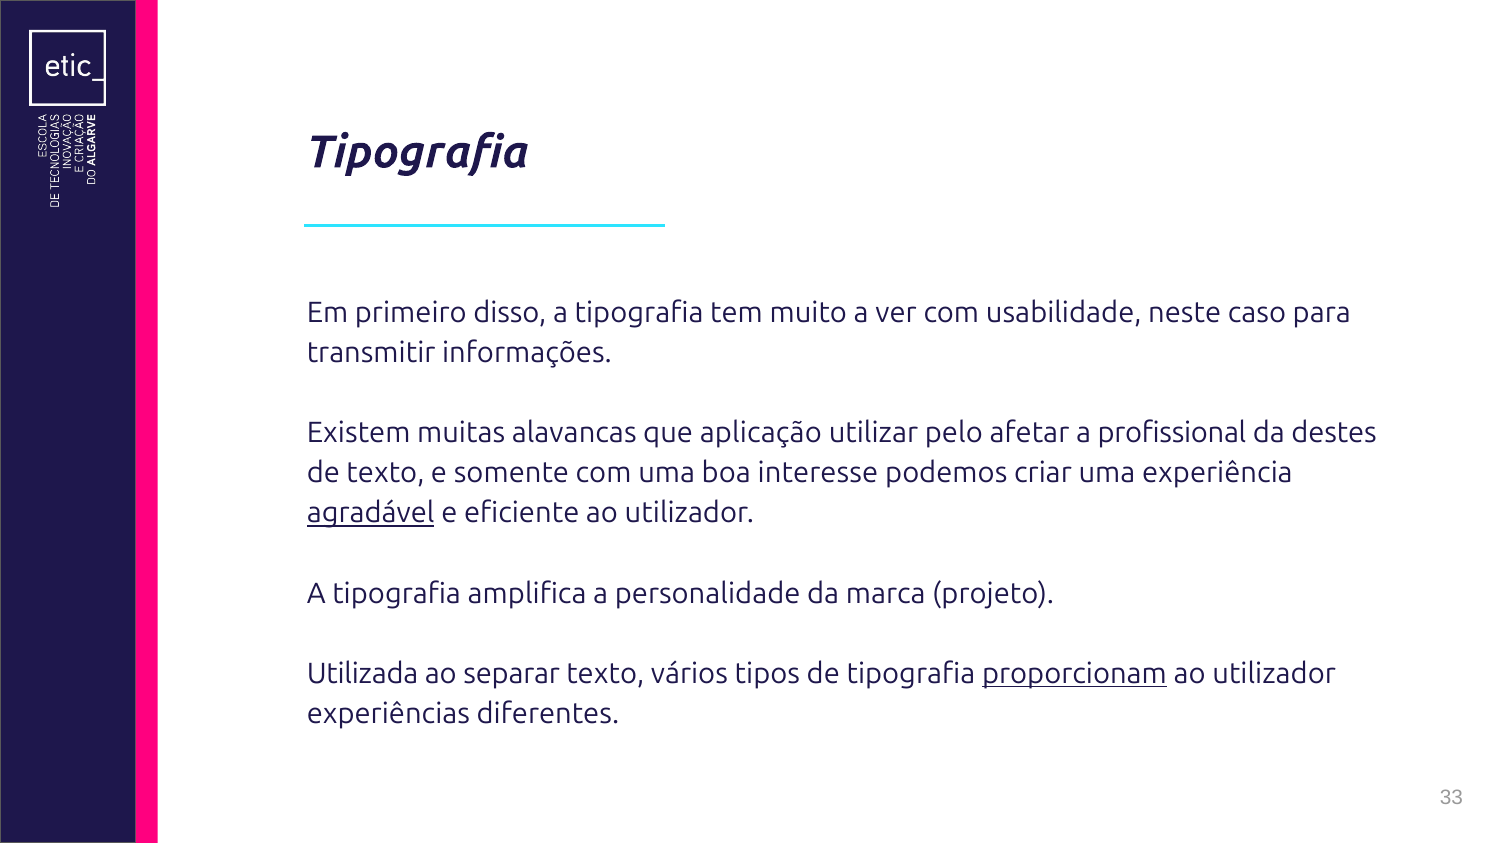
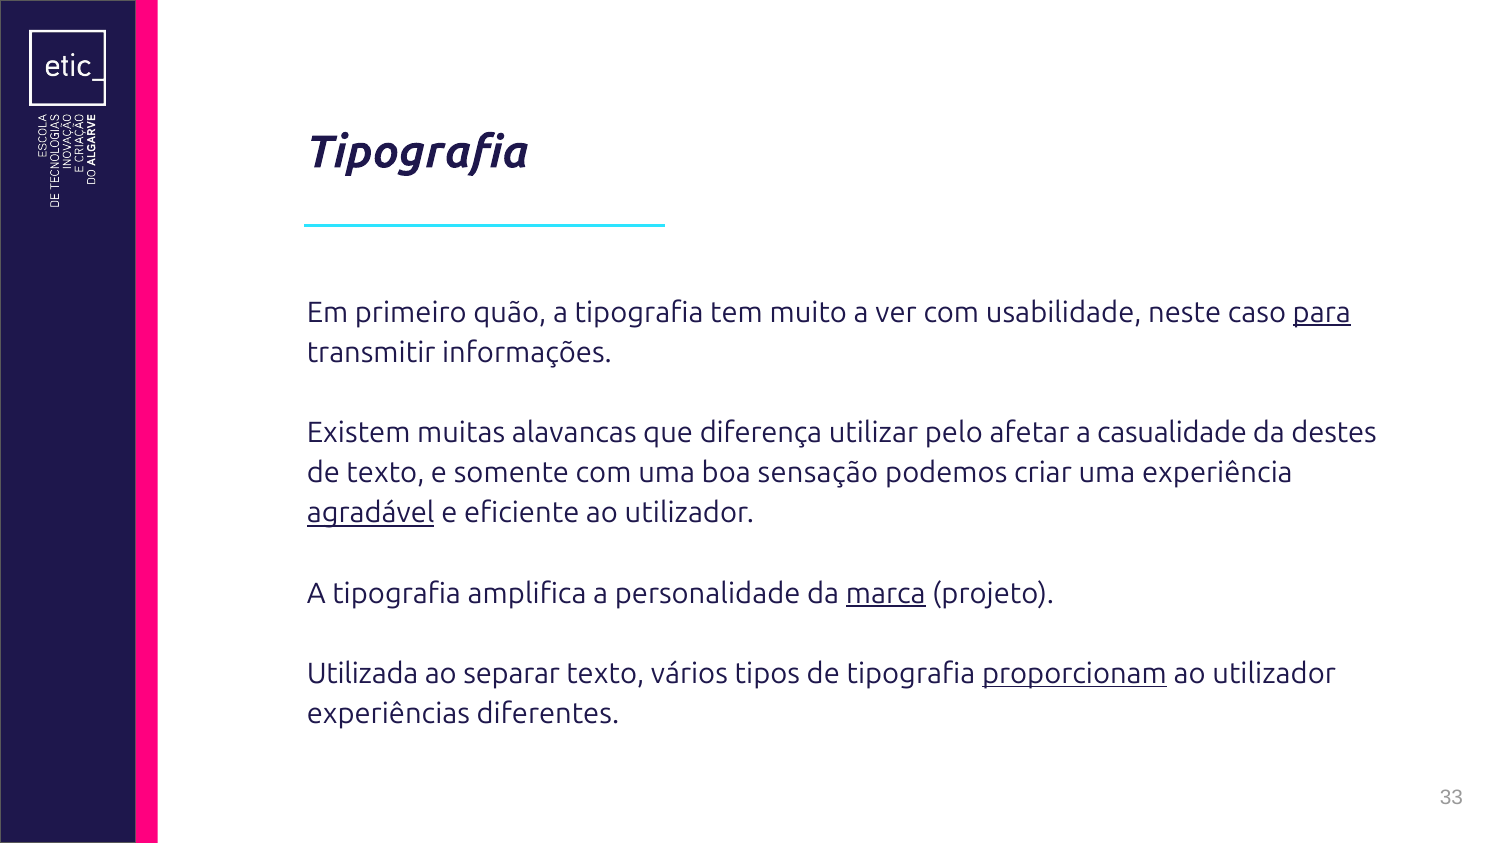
disso: disso -> quão (510, 312)
para underline: none -> present (1322, 312)
aplicação: aplicação -> diferença (761, 433)
profissional: profissional -> casualidade (1172, 433)
interesse: interesse -> sensação (818, 473)
marca underline: none -> present (886, 593)
